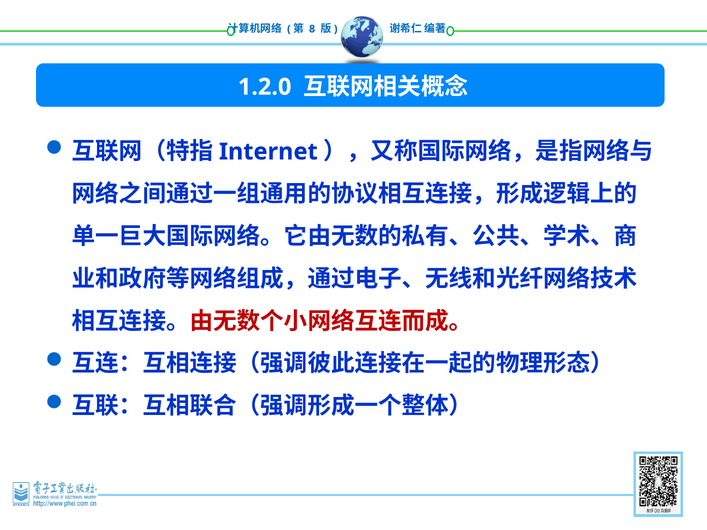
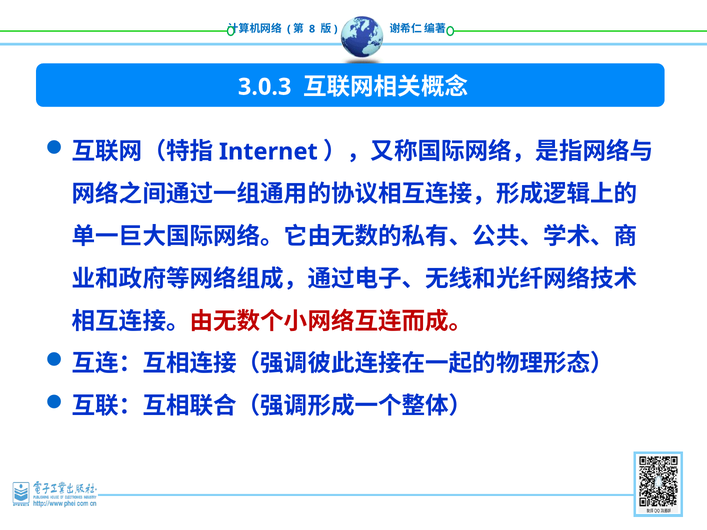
1.2.0: 1.2.0 -> 3.0.3 (265, 87)
